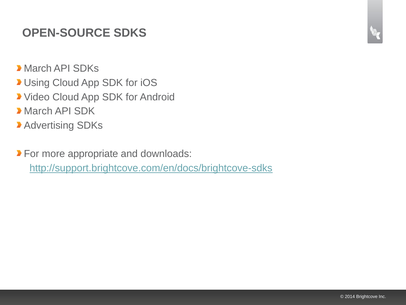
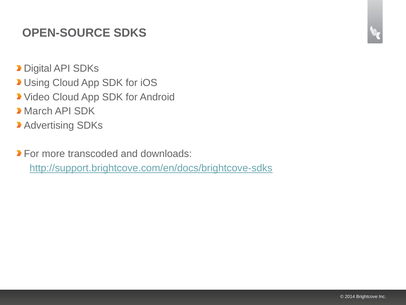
March: March -> Digital (38, 69)
appropriate: appropriate -> transcoded (93, 154)
